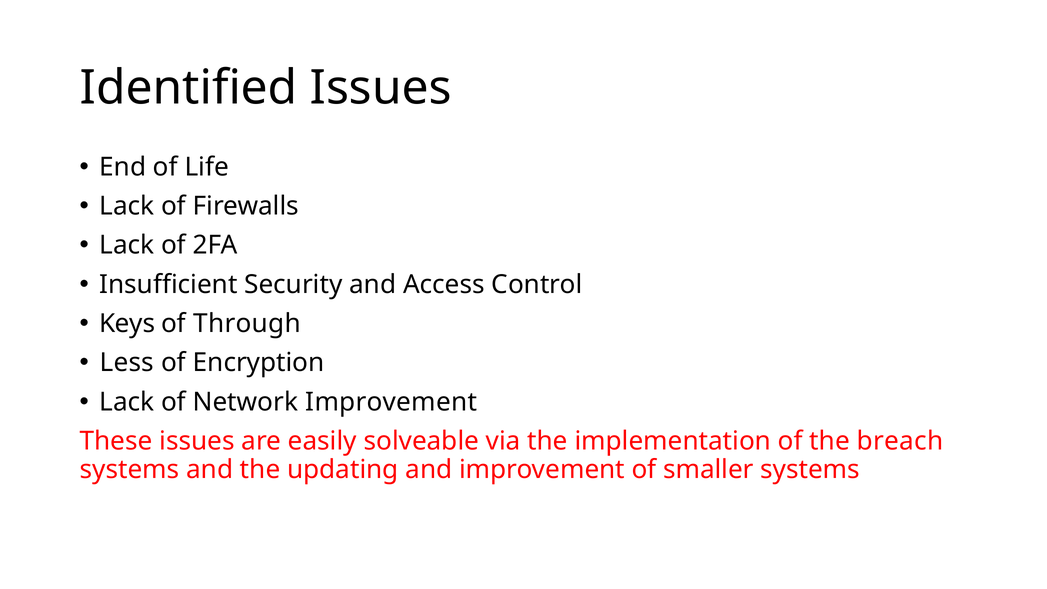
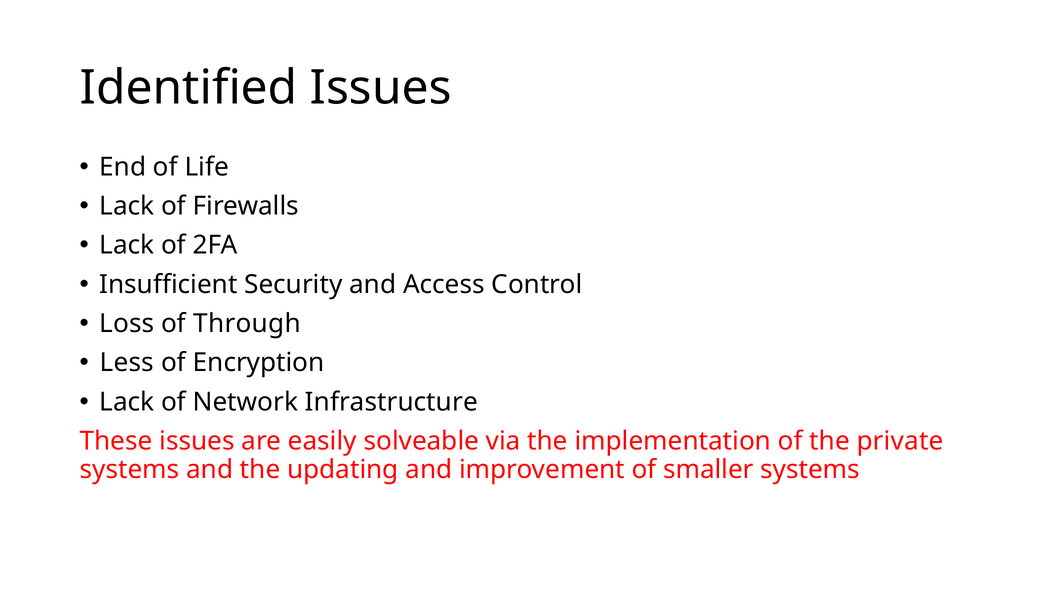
Keys: Keys -> Loss (127, 324)
Network Improvement: Improvement -> Infrastructure (391, 402)
breach: breach -> private (900, 441)
